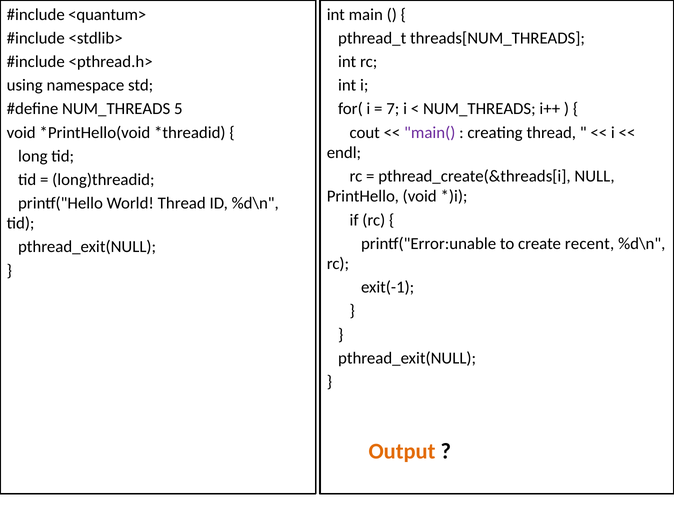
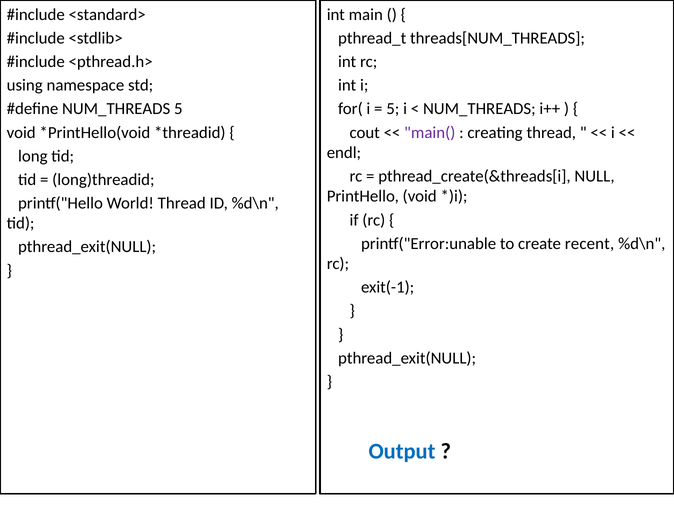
<quantum>: <quantum> -> <standard> (107, 15)
7: 7 -> 5 (393, 109)
Output colour: orange -> blue (402, 452)
